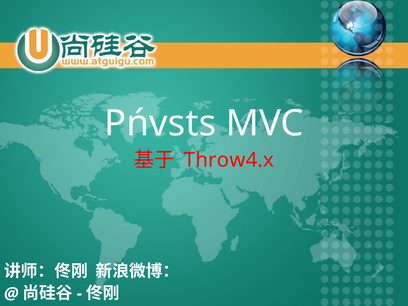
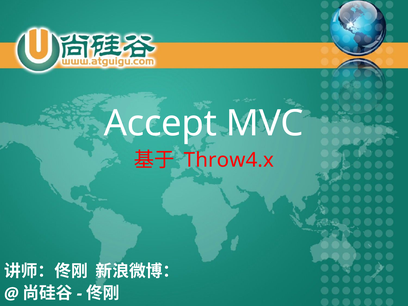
Pńvsts: Pńvsts -> Accept (160, 124)
